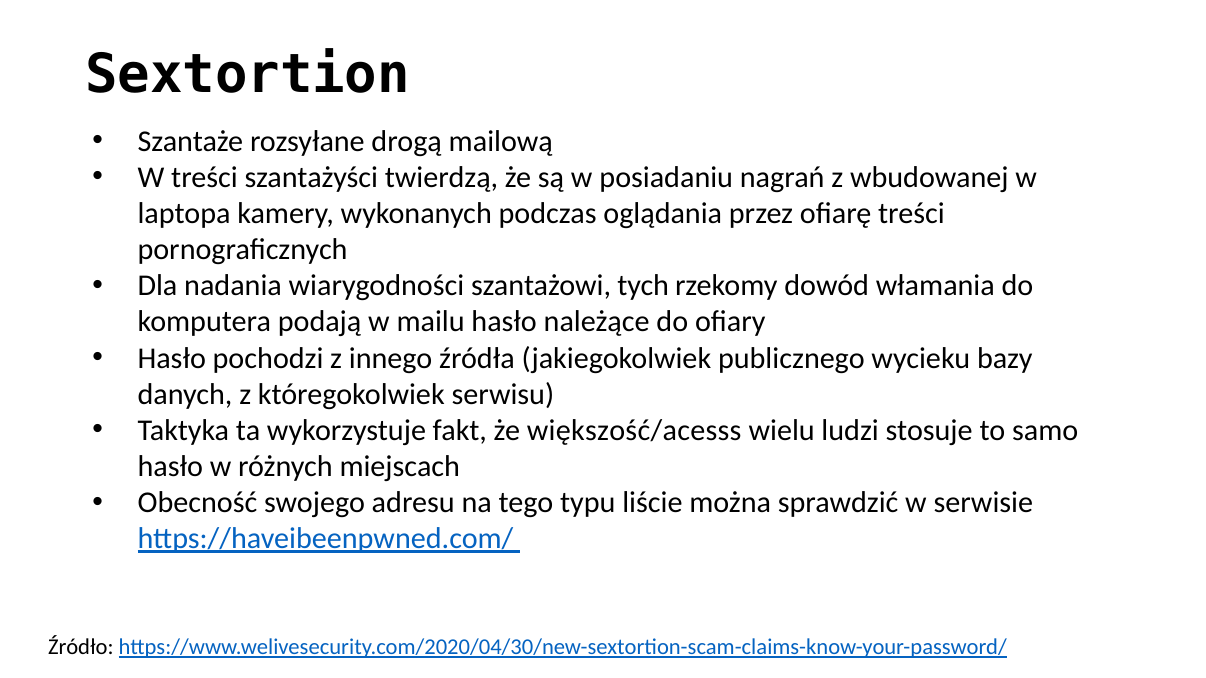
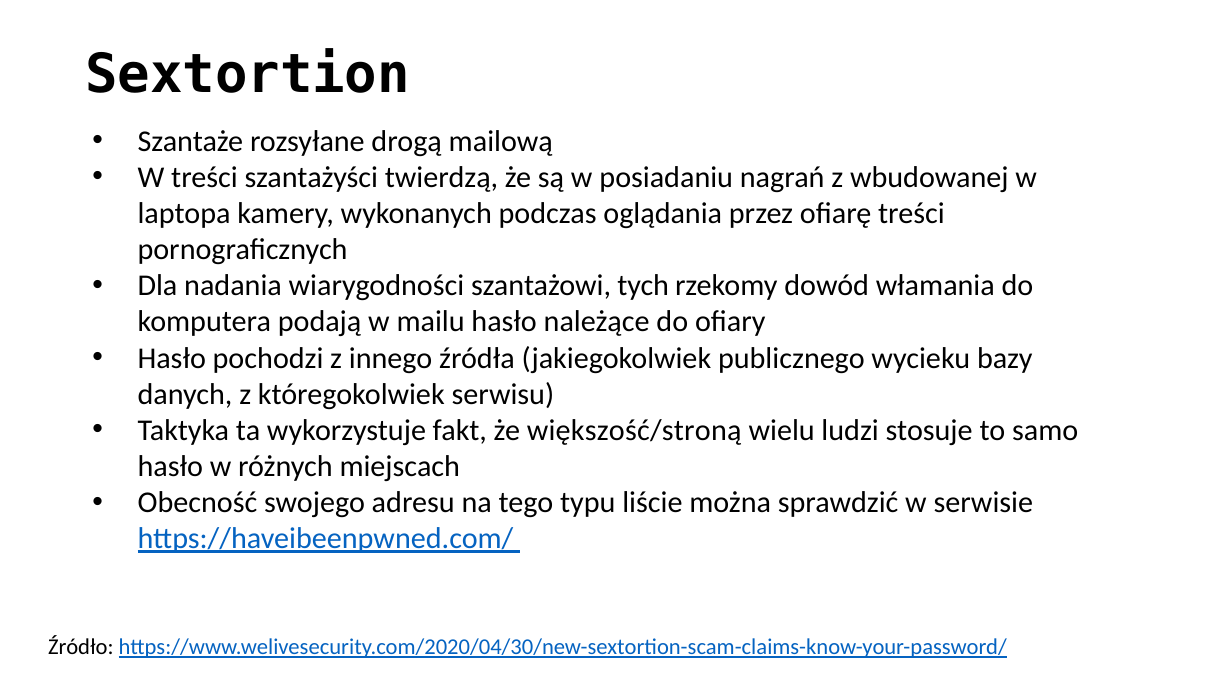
większość/acesss: większość/acesss -> większość/stroną (634, 431)
